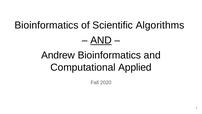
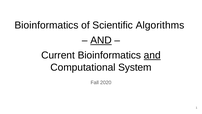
Andrew: Andrew -> Current (58, 55)
and underline: none -> present (152, 55)
Applied: Applied -> System (135, 67)
